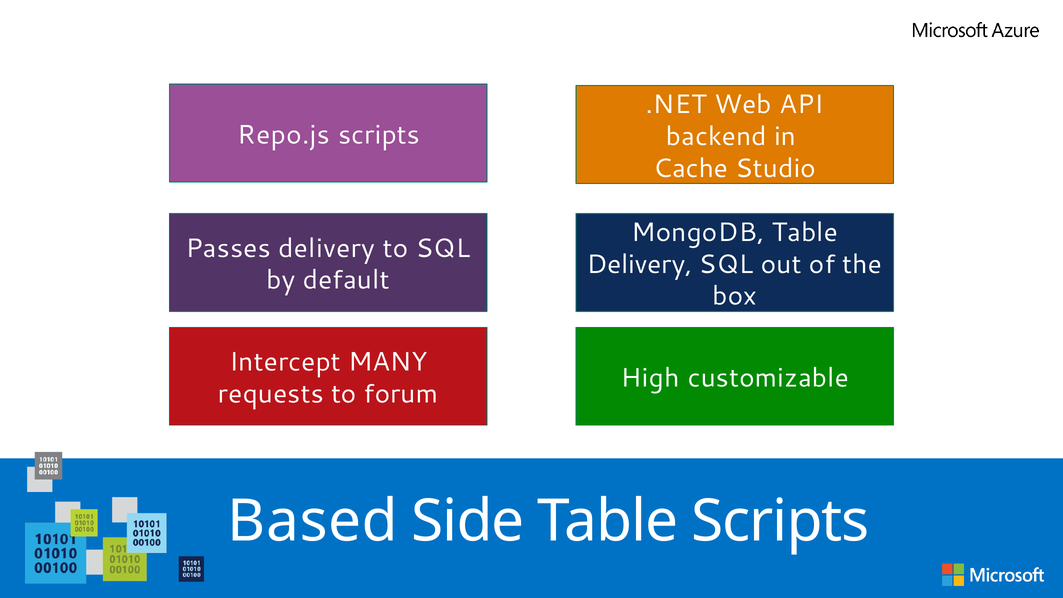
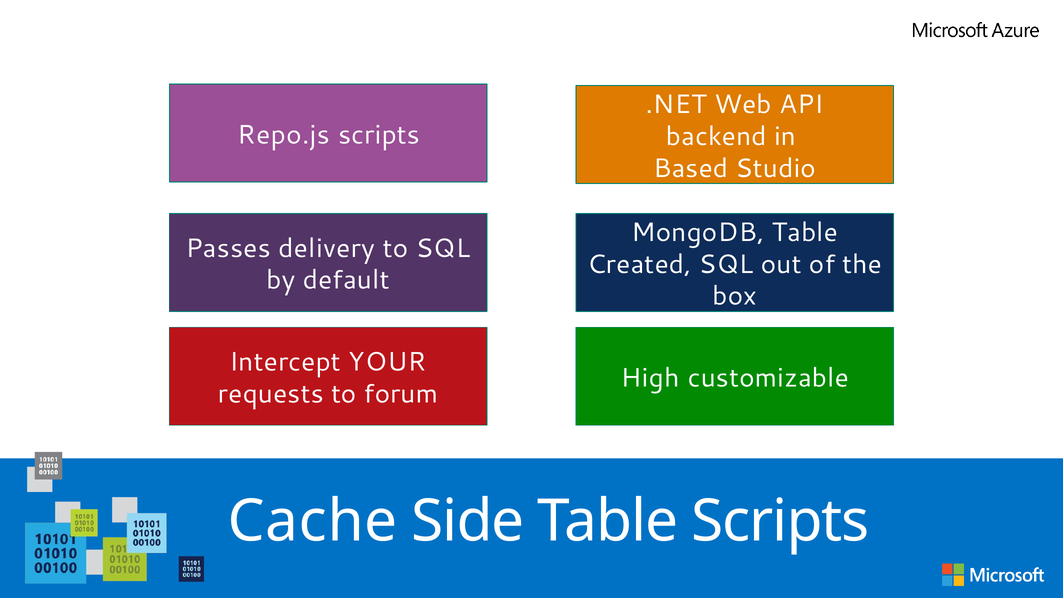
Cache: Cache -> Based (691, 168)
Delivery: Delivery -> Created (639, 264)
MANY: MANY -> YOUR (388, 362)
Based: Based -> Cache (313, 521)
